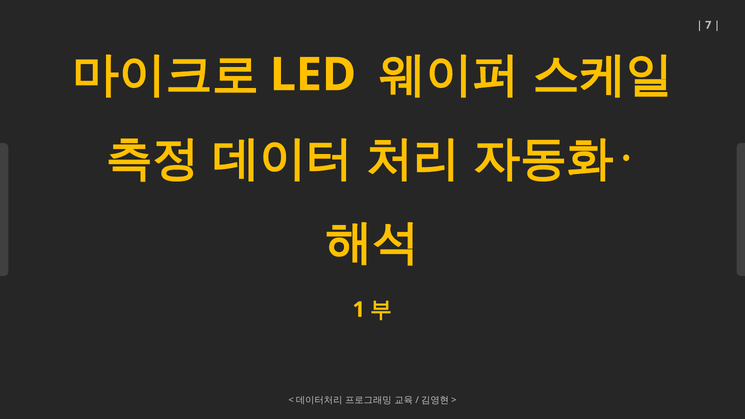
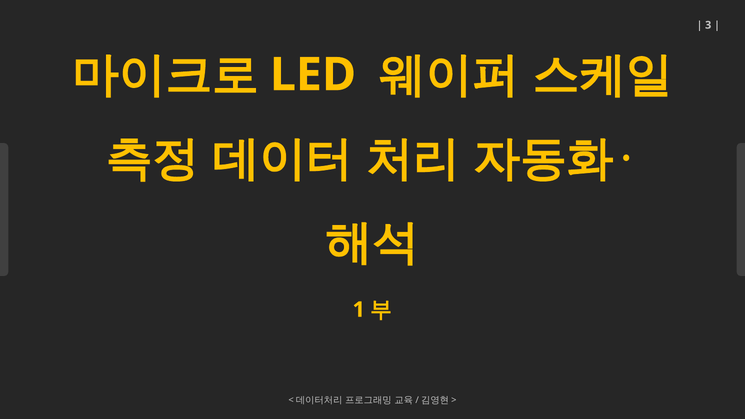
7: 7 -> 3 (708, 25)
